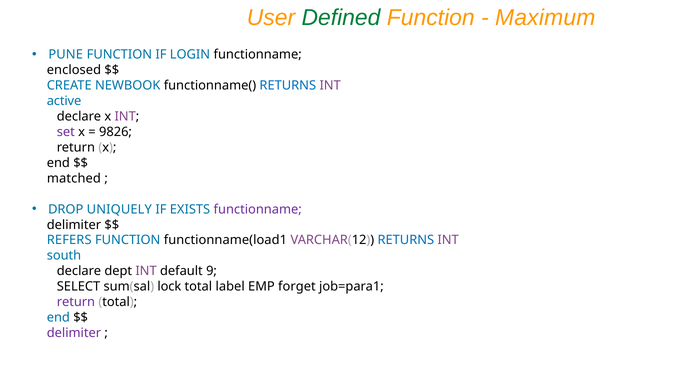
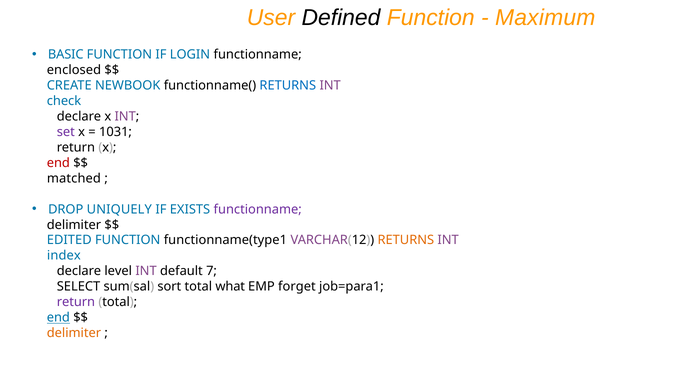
Defined colour: green -> black (341, 18)
PUNE: PUNE -> BASIC (66, 54)
active: active -> check (64, 101)
9826: 9826 -> 1031 (116, 132)
end colour: black -> red (58, 163)
REFERS: REFERS -> EDITED (69, 240)
functionname(load1: functionname(load1 -> functionname(type1 (225, 240)
RETURNS colour: blue -> orange (406, 240)
south: south -> index (64, 255)
dept: dept -> level (118, 271)
9: 9 -> 7 (212, 271)
lock: lock -> sort (169, 286)
label: label -> what (230, 286)
end underline: none -> present (58, 317)
delimiter colour: purple -> orange (74, 333)
